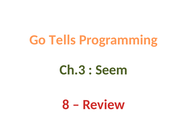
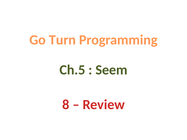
Tells: Tells -> Turn (62, 40)
Ch.3: Ch.3 -> Ch.5 (72, 70)
